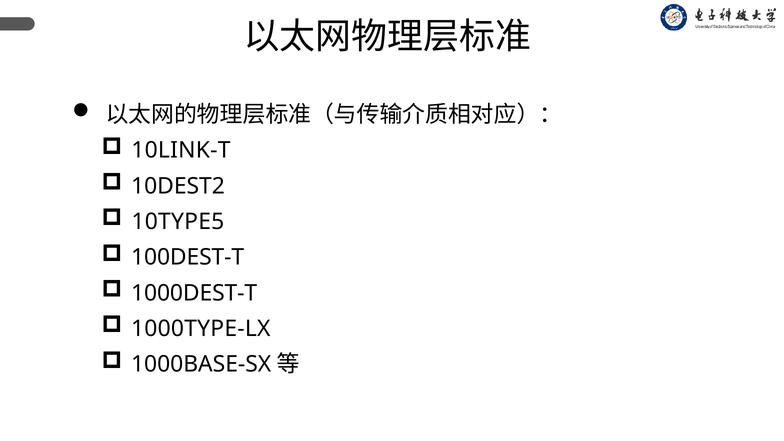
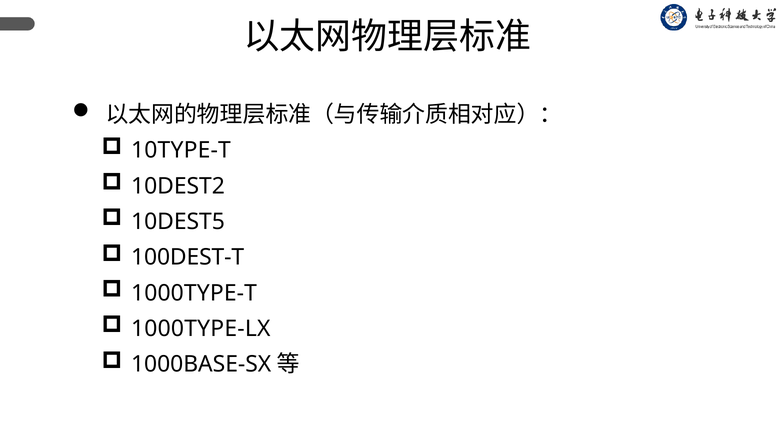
10LINK-T: 10LINK-T -> 10TYPE-T (181, 150)
10TYPE5: 10TYPE5 -> 10DEST5 (178, 222)
1000DEST-T: 1000DEST-T -> 1000TYPE-T (194, 293)
